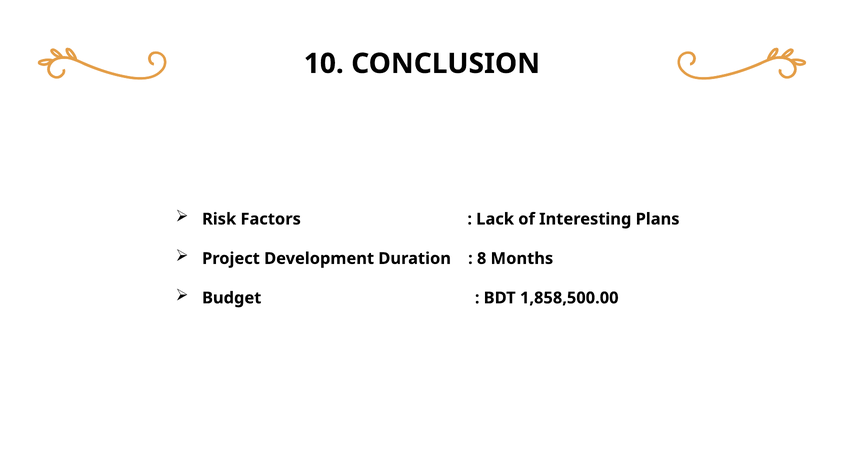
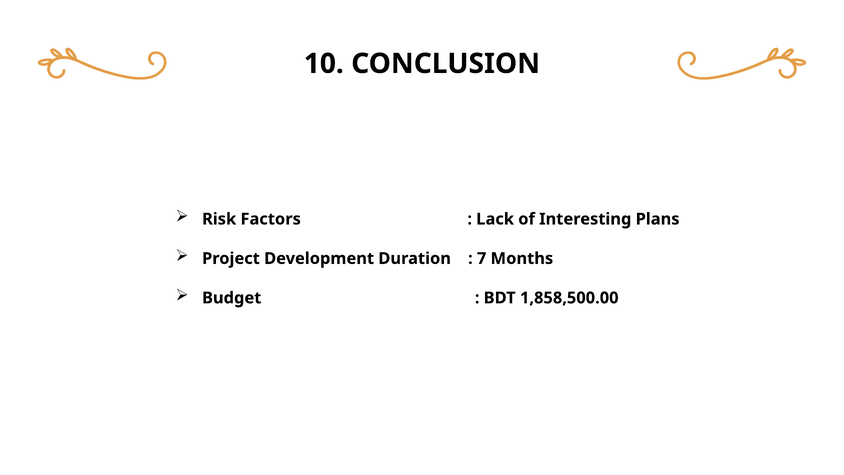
8: 8 -> 7 (482, 258)
